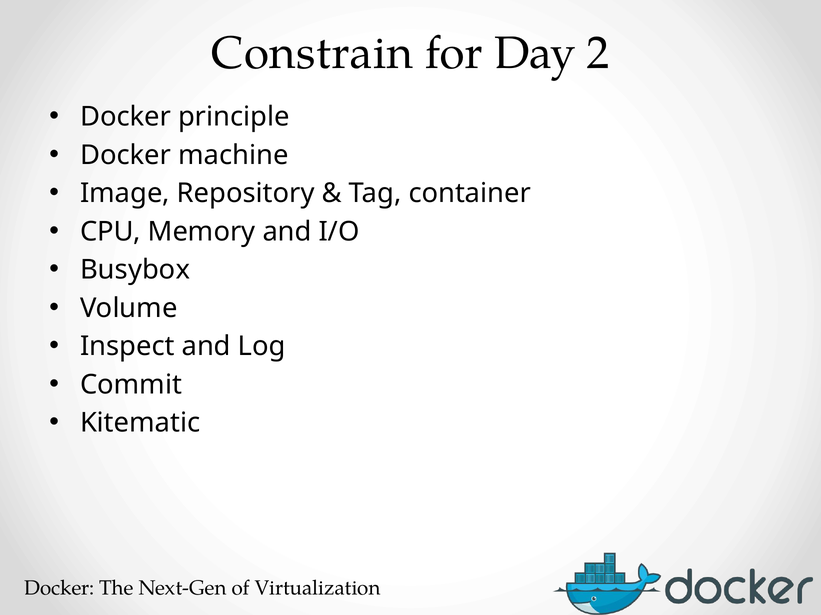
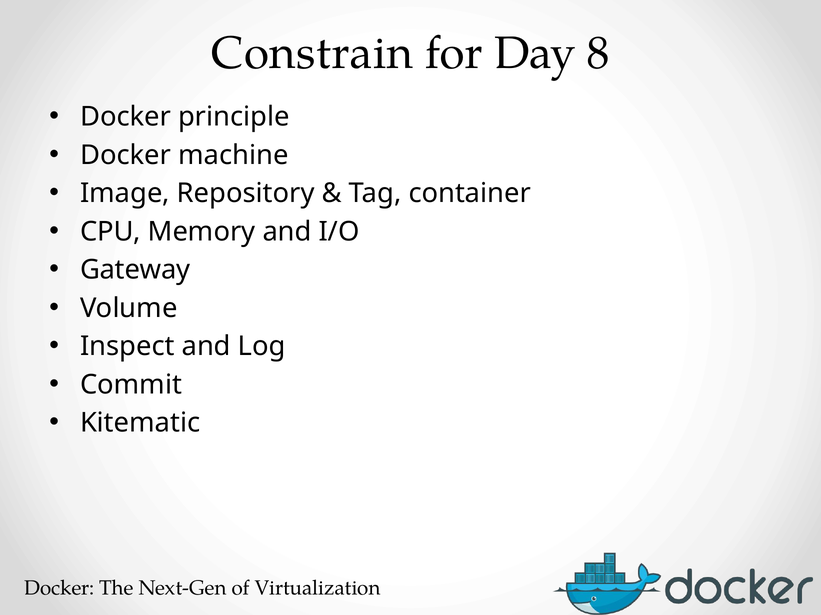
2: 2 -> 8 (598, 53)
Busybox: Busybox -> Gateway (135, 270)
